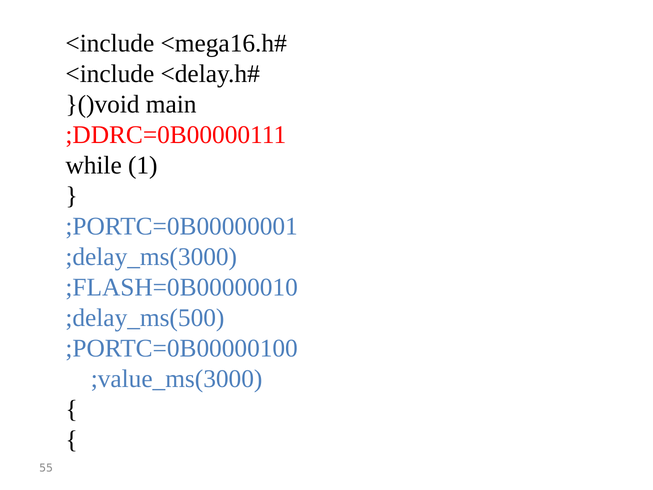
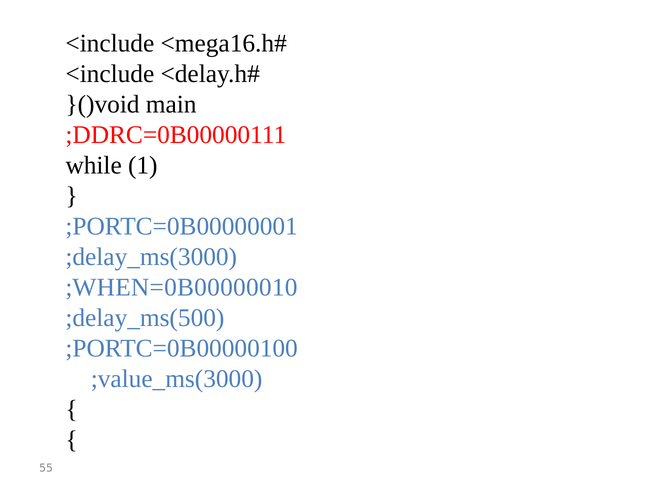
FLASH=0B00000010: FLASH=0B00000010 -> WHEN=0B00000010 (185, 287)
